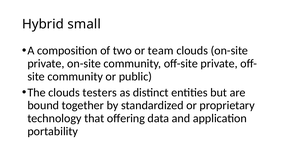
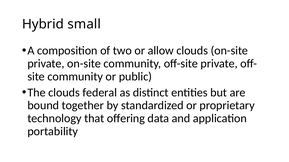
team: team -> allow (161, 51)
testers: testers -> federal (100, 93)
